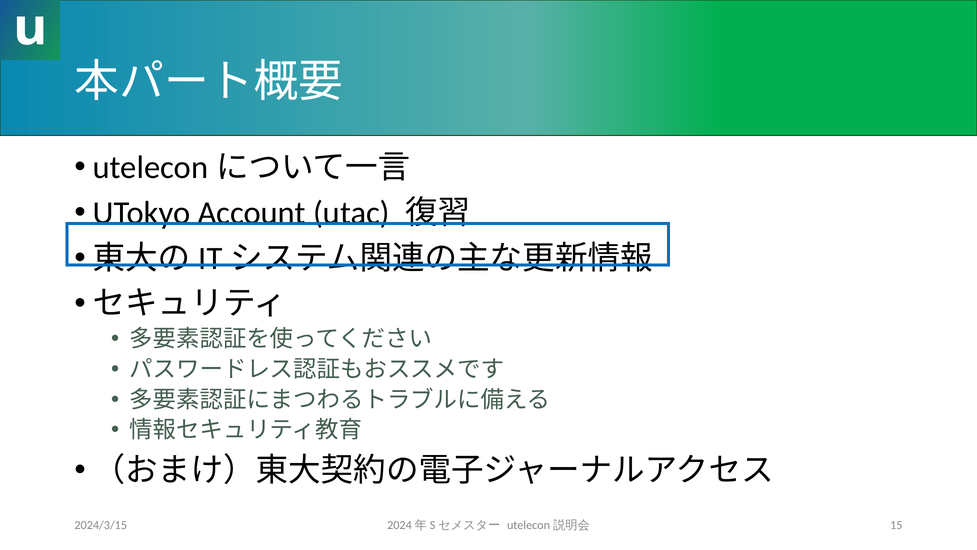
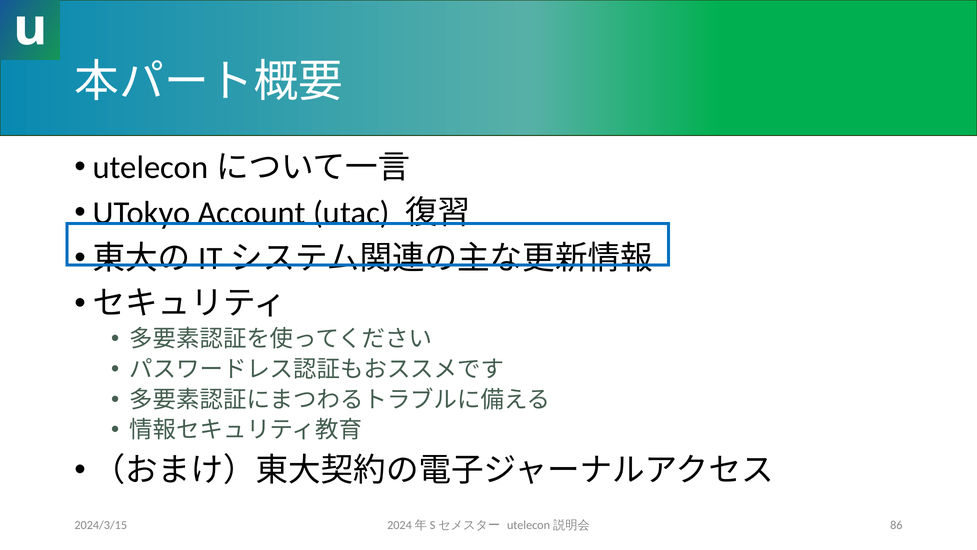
15: 15 -> 86 (896, 525)
